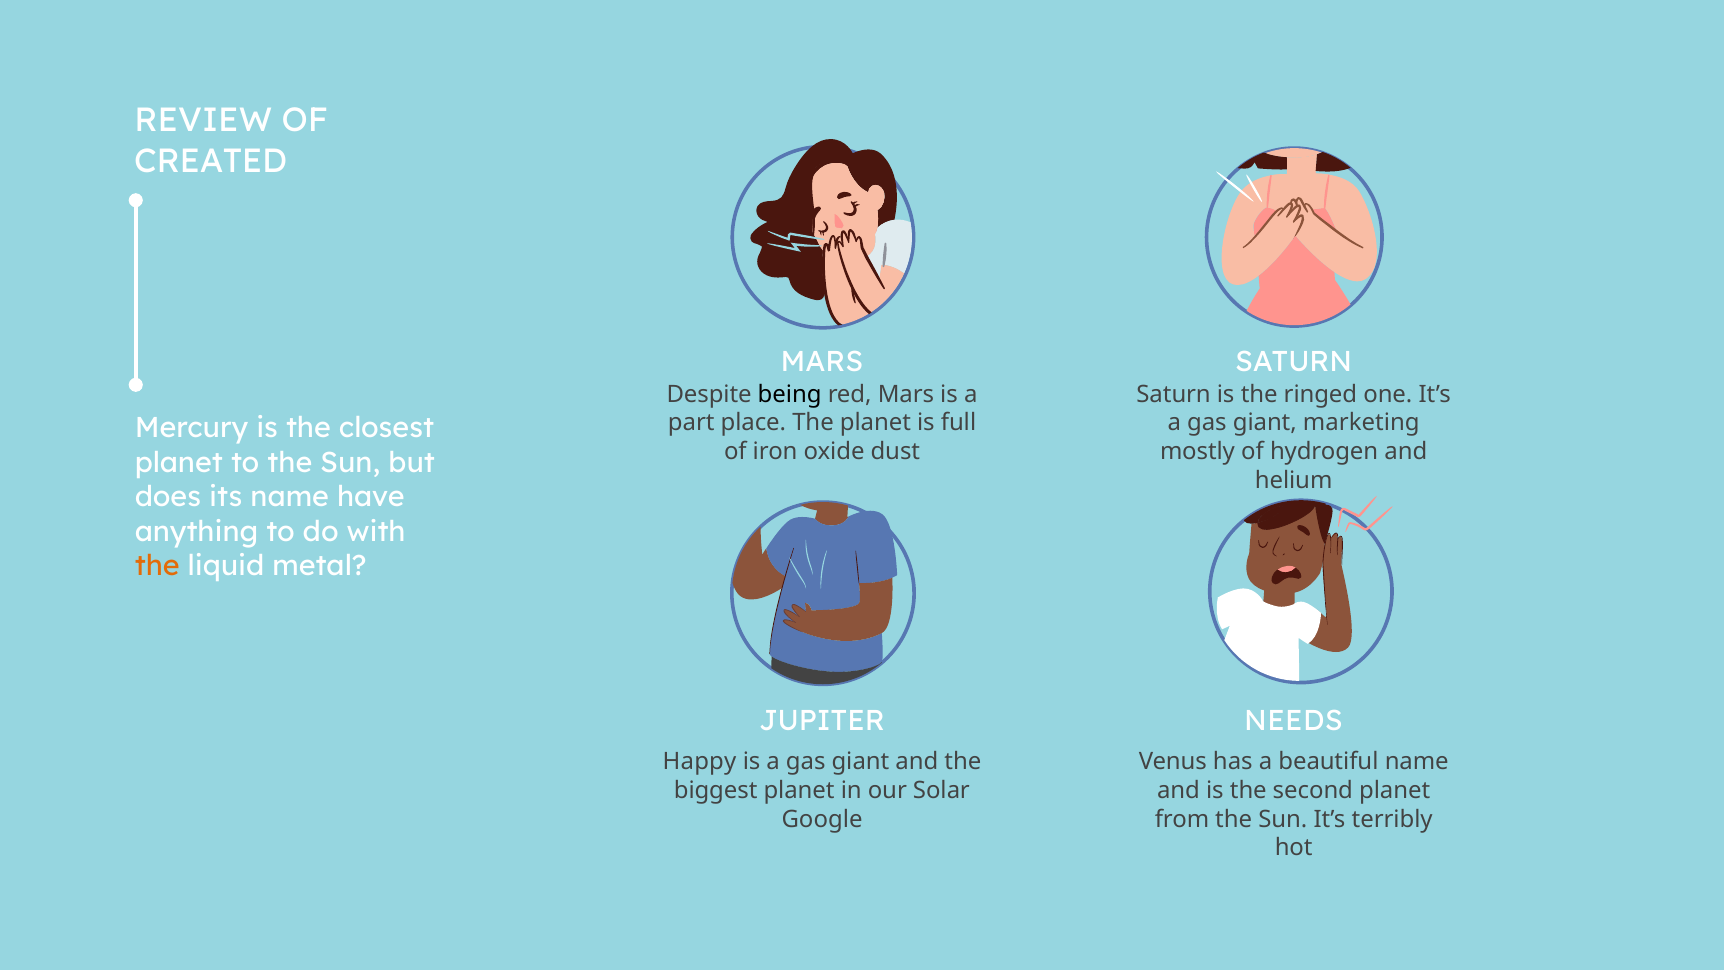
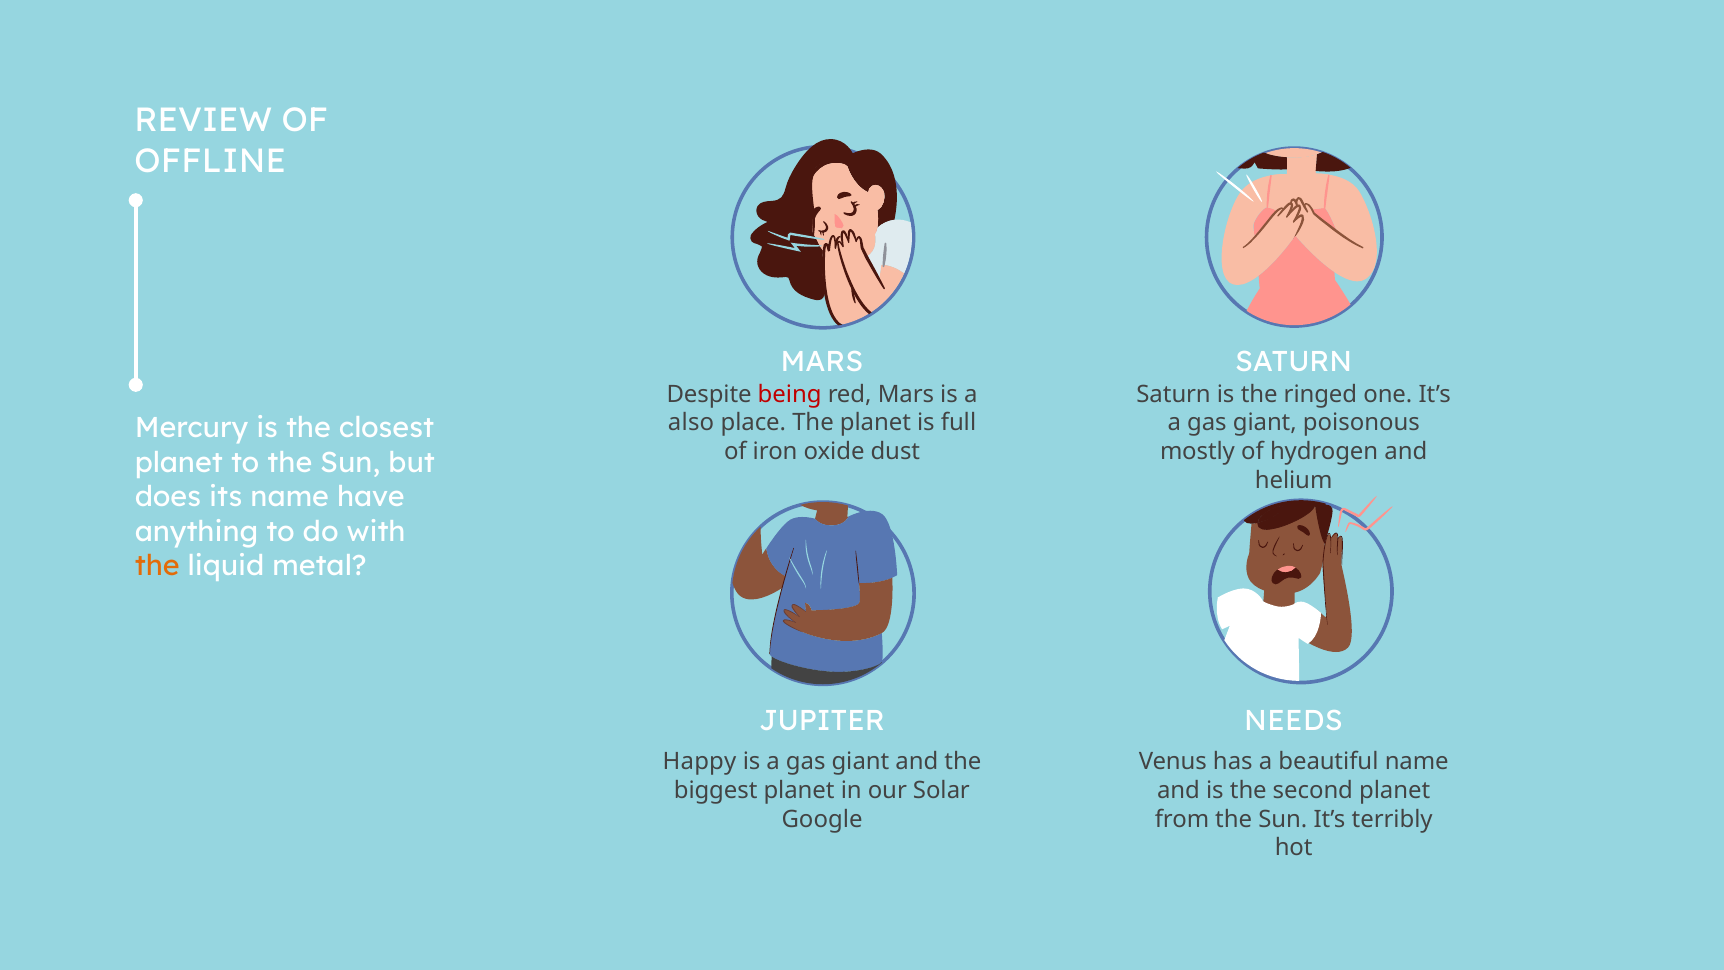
CREATED: CREATED -> OFFLINE (210, 161)
being colour: black -> red (790, 394)
part: part -> also (691, 423)
marketing: marketing -> poisonous (1361, 423)
